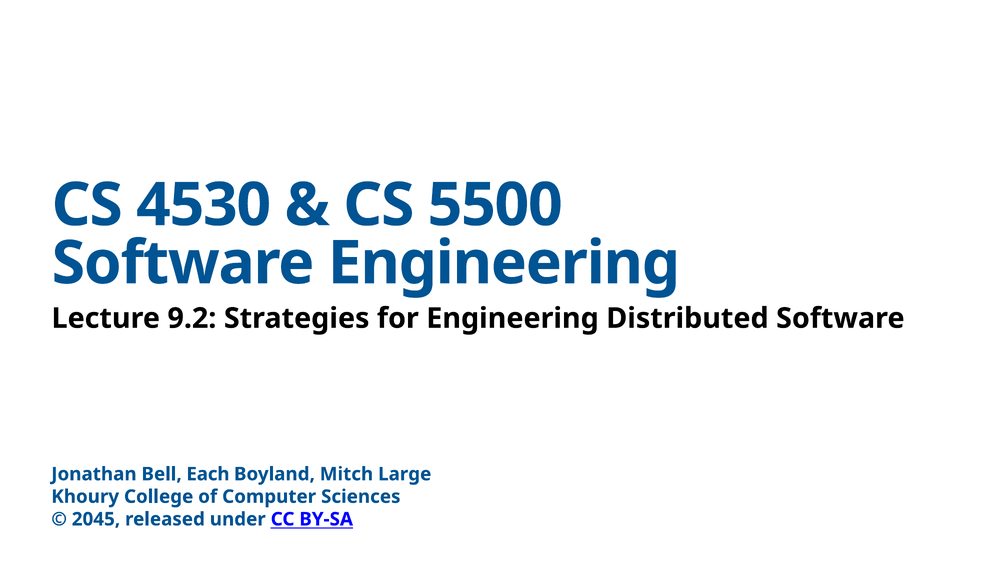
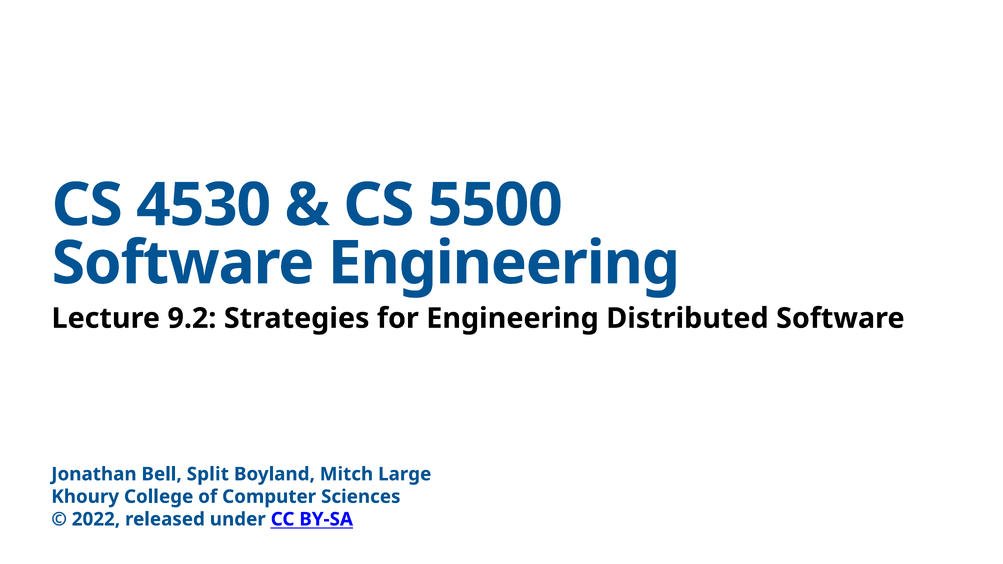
Each: Each -> Split (208, 474)
2045: 2045 -> 2022 (96, 519)
